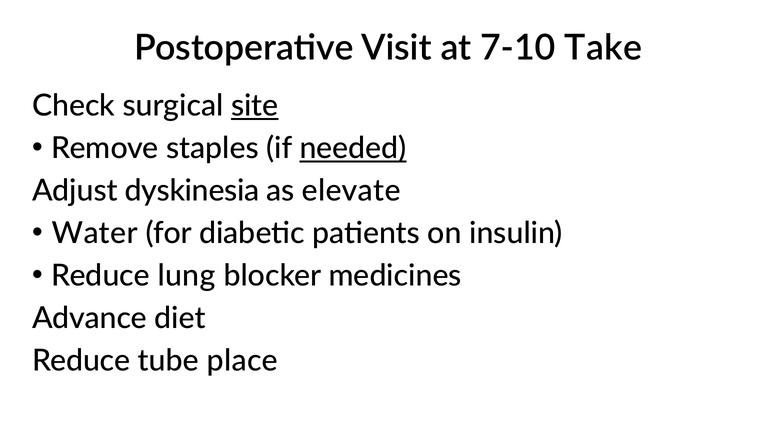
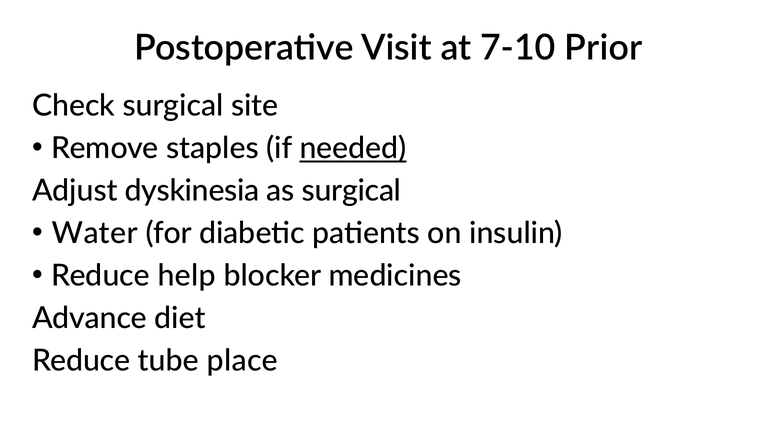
Take: Take -> Prior (603, 48)
site underline: present -> none (255, 106)
as elevate: elevate -> surgical (351, 191)
lung: lung -> help (187, 276)
